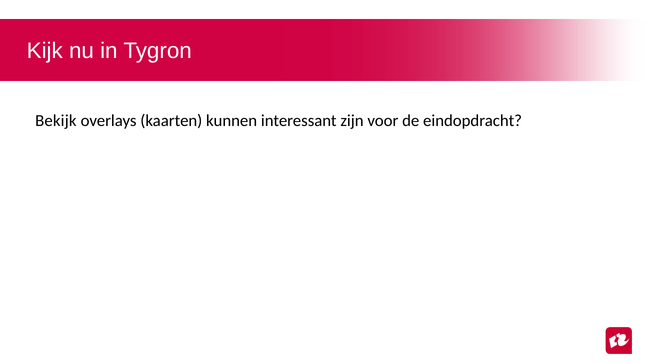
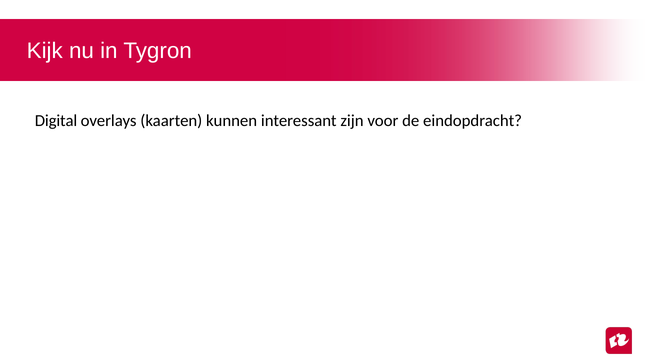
Bekijk: Bekijk -> Digital (56, 121)
